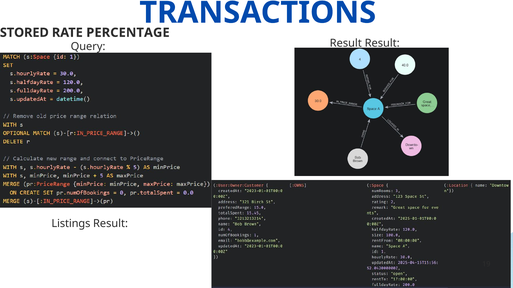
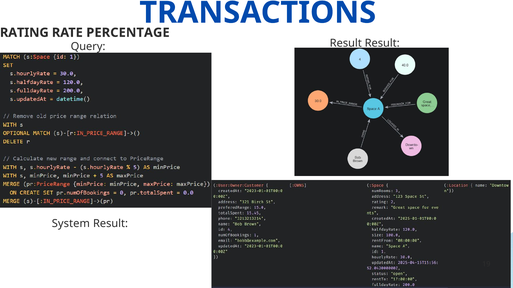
STORED: STORED -> RATING (24, 33)
Listings: Listings -> System (71, 224)
